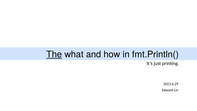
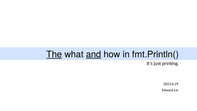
and underline: none -> present (94, 54)
